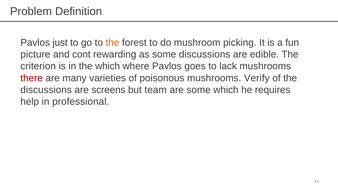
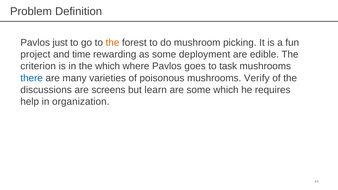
picture: picture -> project (35, 54)
cont: cont -> time (81, 54)
some discussions: discussions -> deployment (205, 54)
lack: lack -> task (228, 66)
there colour: red -> blue (32, 78)
team: team -> learn (156, 90)
professional: professional -> organization (81, 102)
